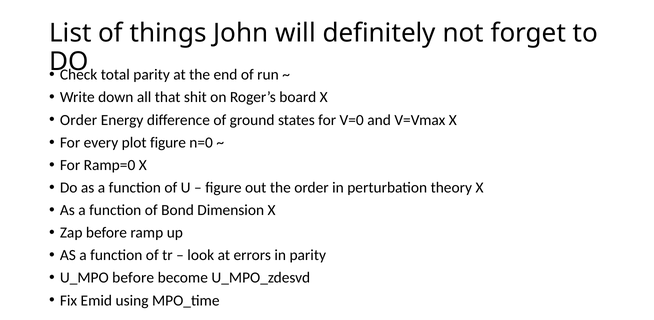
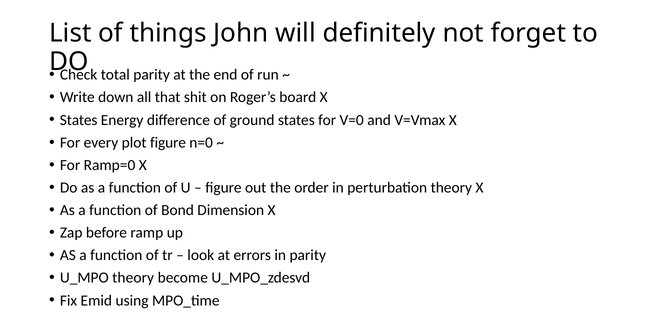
Order: Order -> States (79, 120)
U_MPO before: before -> theory (133, 278)
